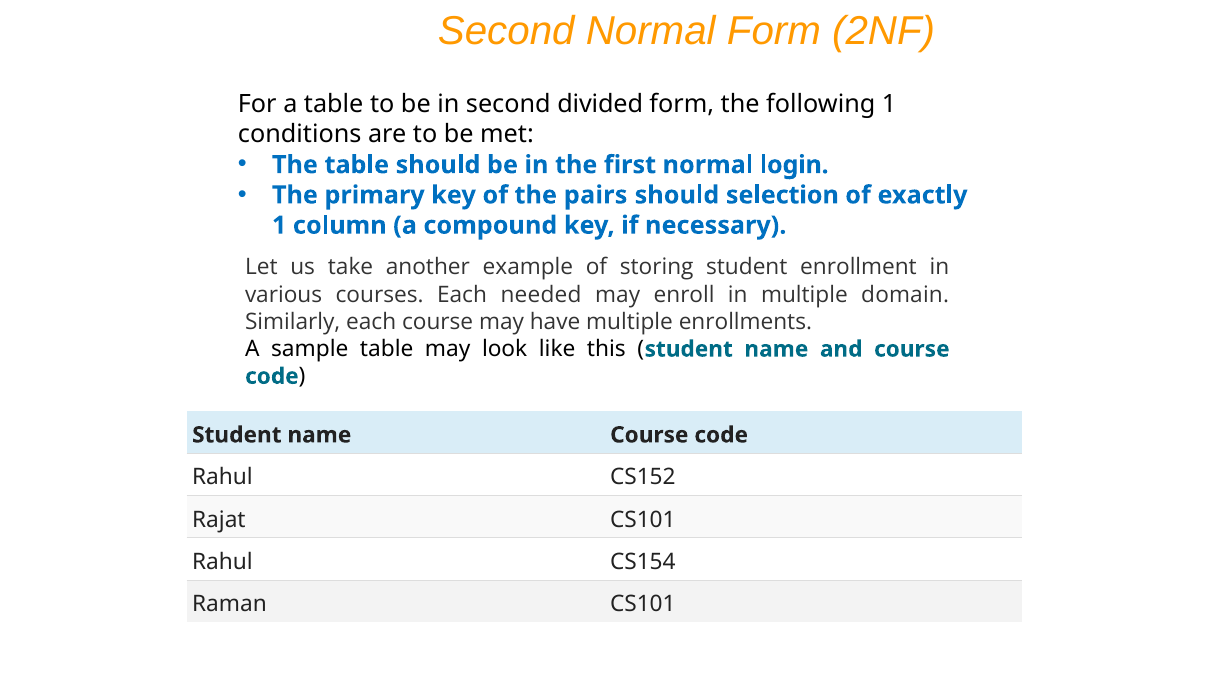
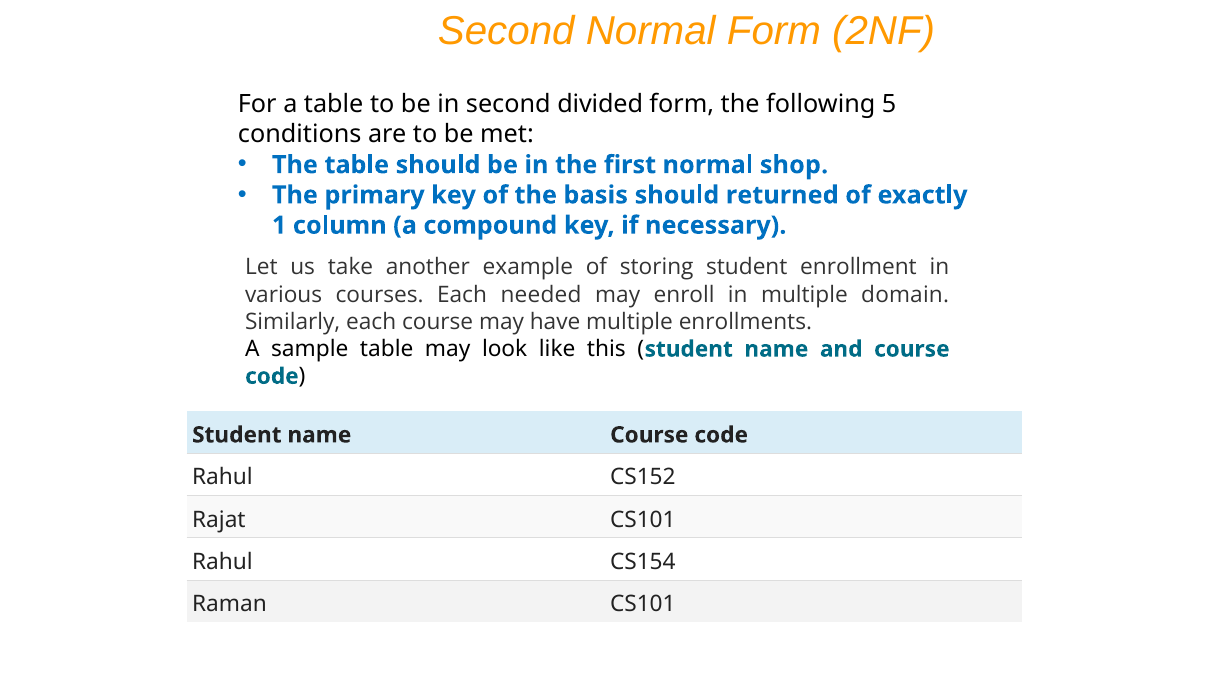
following 1: 1 -> 5 (889, 104)
login: login -> shop (794, 165)
pairs: pairs -> basis (596, 195)
selection: selection -> returned (782, 195)
